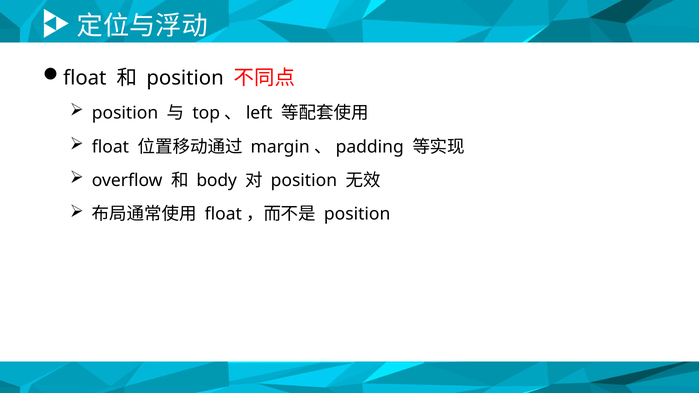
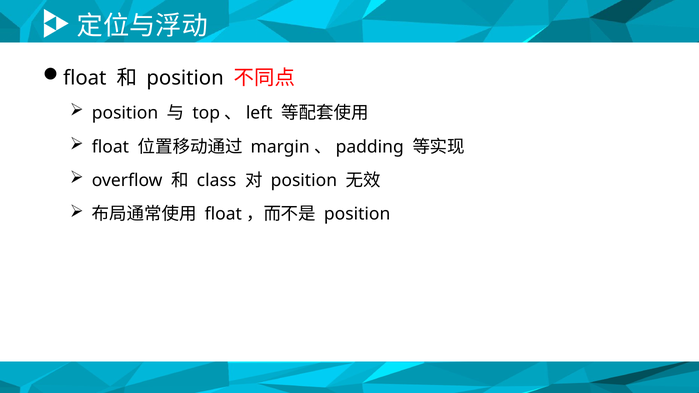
body: body -> class (217, 181)
